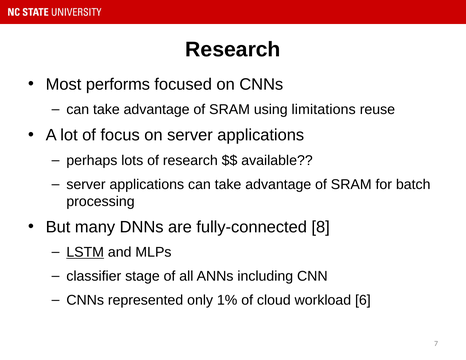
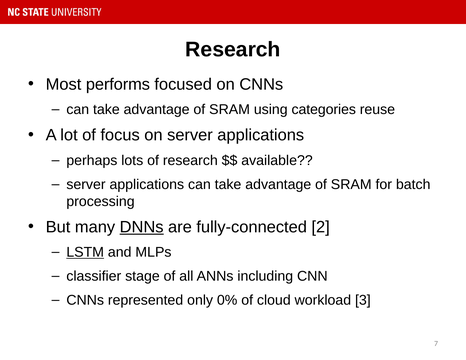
limitations: limitations -> categories (324, 110)
DNNs underline: none -> present (142, 227)
8: 8 -> 2 (321, 227)
1%: 1% -> 0% (227, 300)
6: 6 -> 3 (363, 300)
